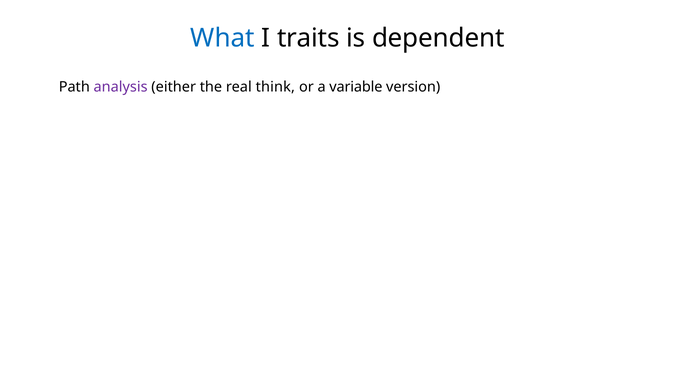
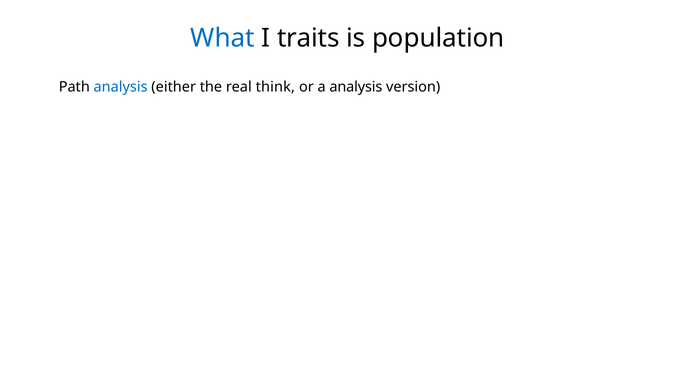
dependent: dependent -> population (438, 38)
analysis colour: purple -> blue (121, 87)
a variable: variable -> analysis (356, 87)
